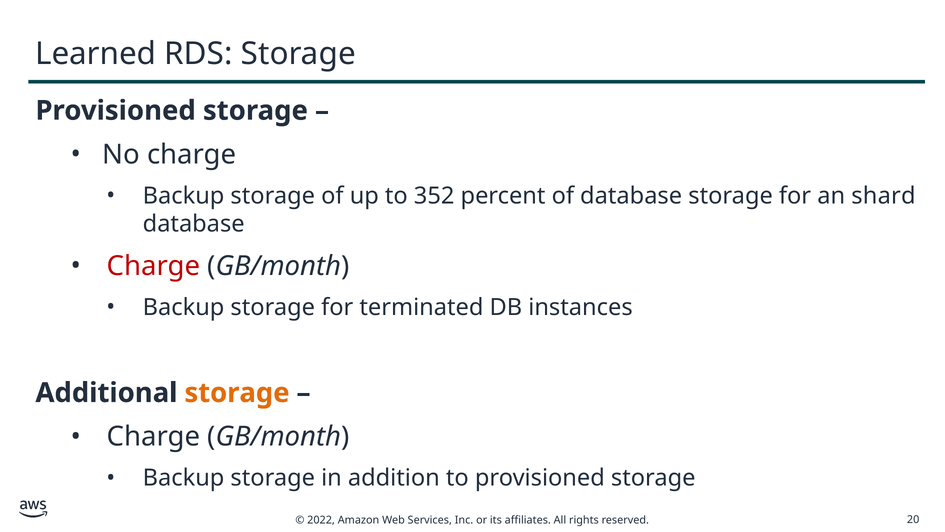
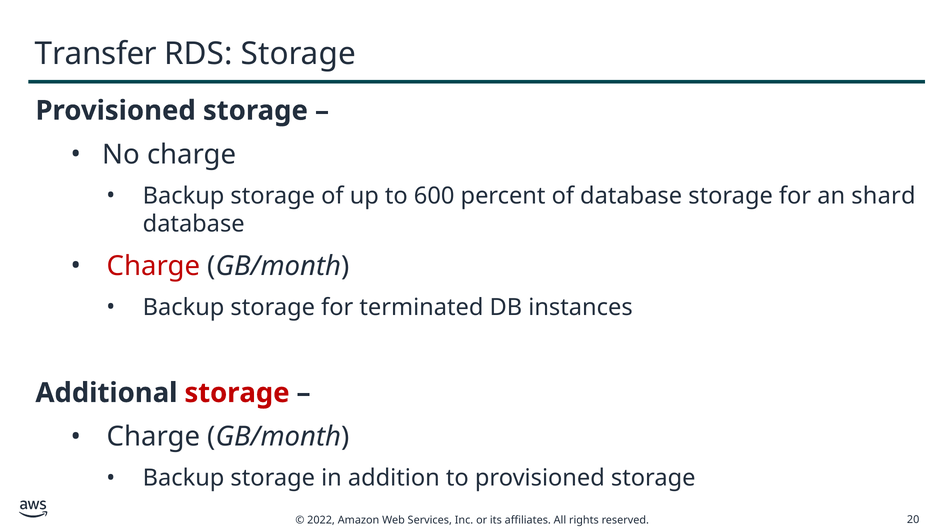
Learned: Learned -> Transfer (96, 54)
352: 352 -> 600 (434, 196)
storage colour: orange -> red (237, 393)
